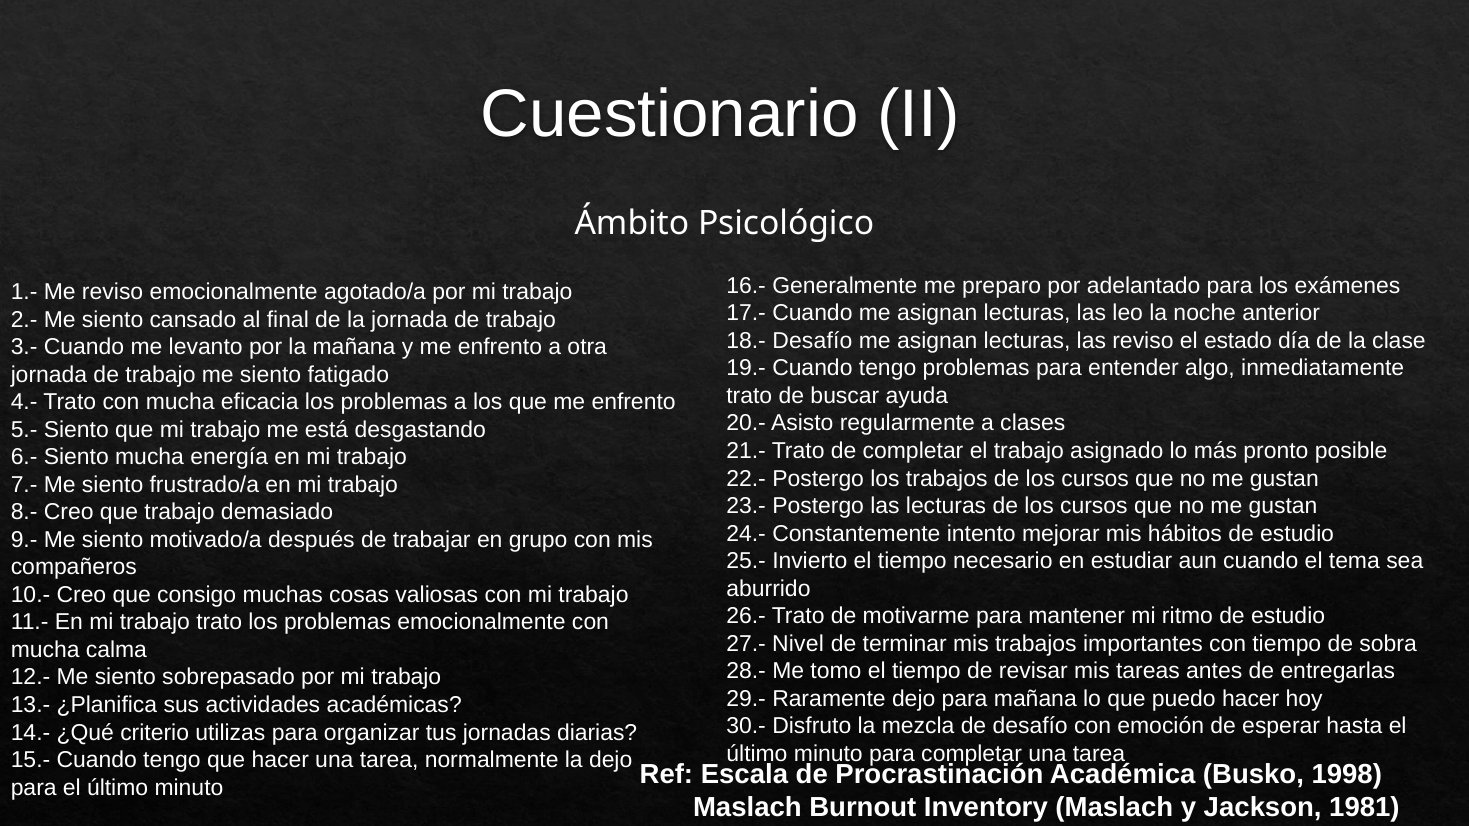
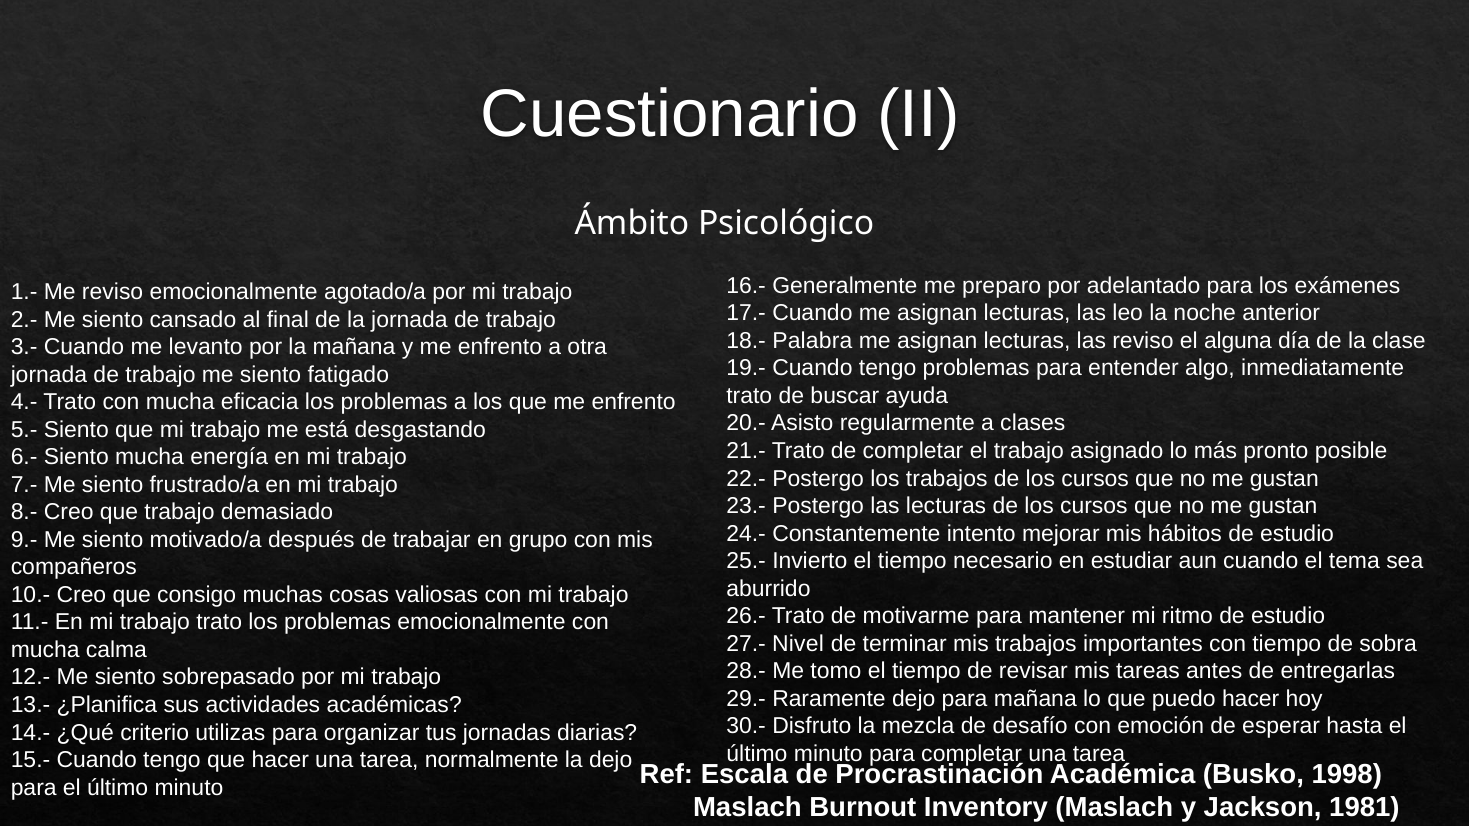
18.- Desafío: Desafío -> Palabra (812, 341)
estado: estado -> alguna (1238, 341)
